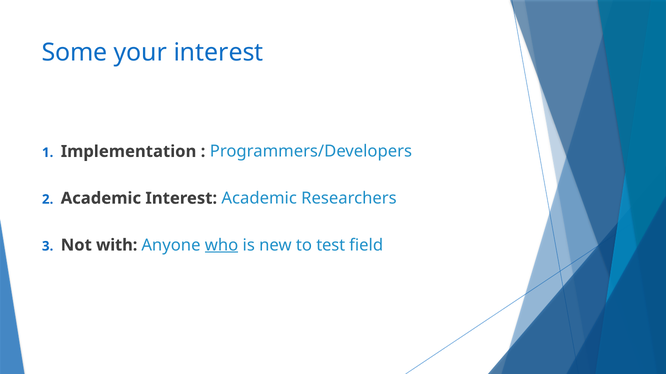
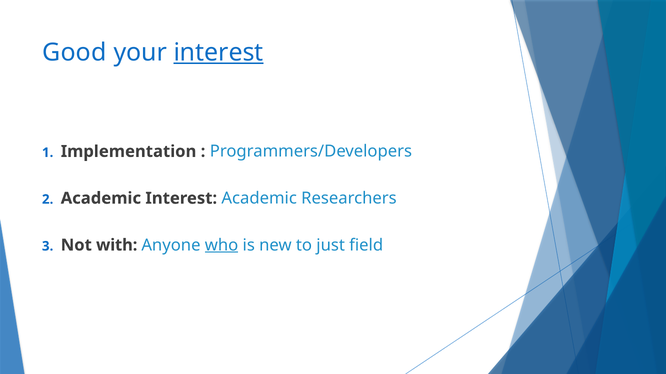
Some: Some -> Good (74, 53)
interest underline: none -> present (219, 53)
test: test -> just (331, 245)
